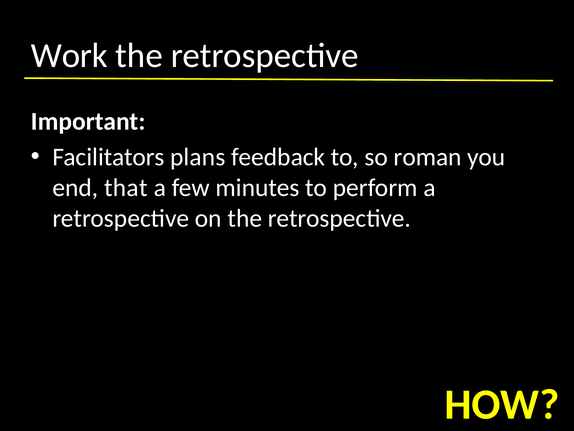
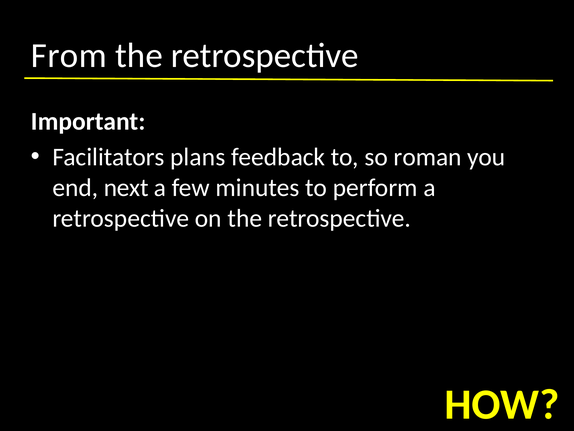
Work: Work -> From (69, 56)
that: that -> next (126, 188)
